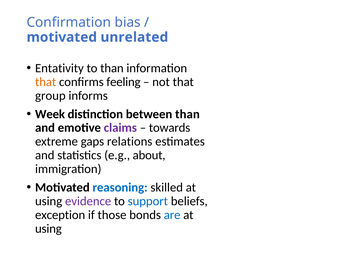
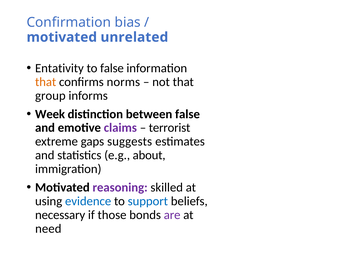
to than: than -> false (112, 68)
feeling: feeling -> norms (123, 82)
between than: than -> false (188, 114)
towards: towards -> terrorist (170, 128)
relations: relations -> suggests (130, 141)
reasoning colour: blue -> purple (120, 187)
evidence colour: purple -> blue (88, 201)
exception: exception -> necessary (60, 214)
are colour: blue -> purple (172, 214)
using: using -> need (48, 228)
